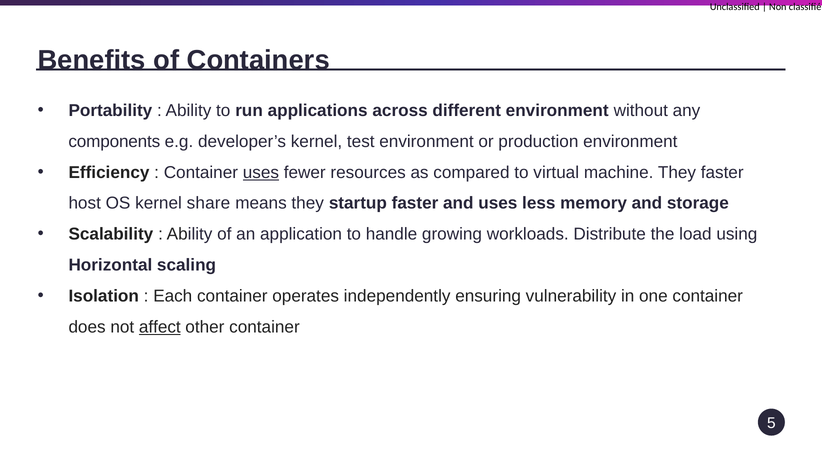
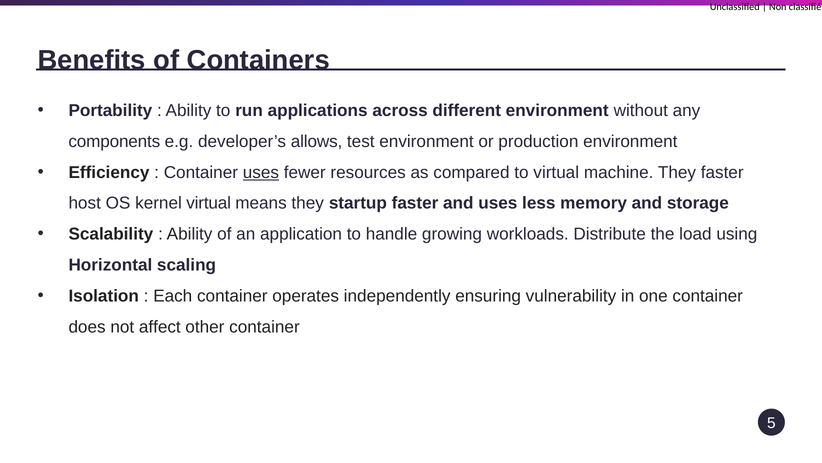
developer’s kernel: kernel -> allows (317, 141)
kernel share: share -> virtual (209, 203)
affect underline: present -> none (160, 327)
